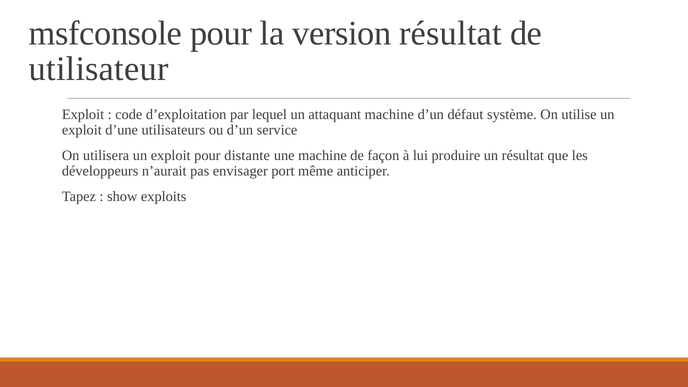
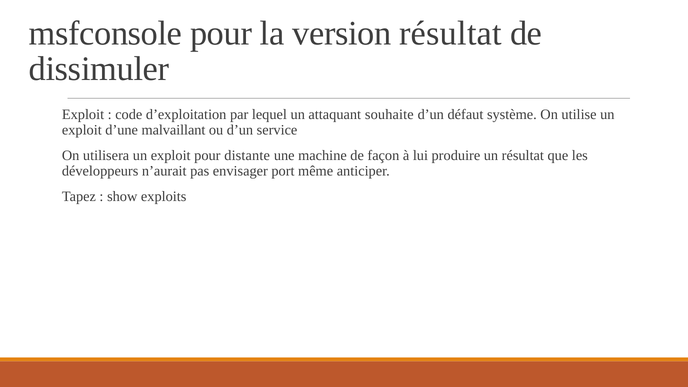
utilisateur: utilisateur -> dissimuler (99, 69)
attaquant machine: machine -> souhaite (389, 114)
utilisateurs: utilisateurs -> malvaillant (173, 130)
